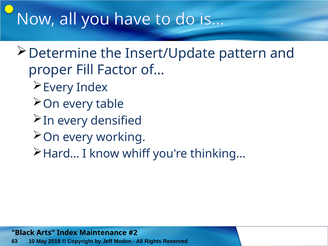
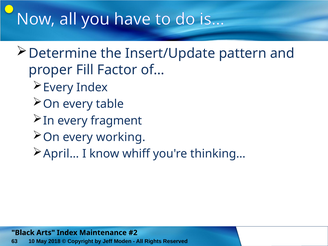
densified: densified -> fragment (116, 121)
Hard…: Hard… -> April… (61, 154)
